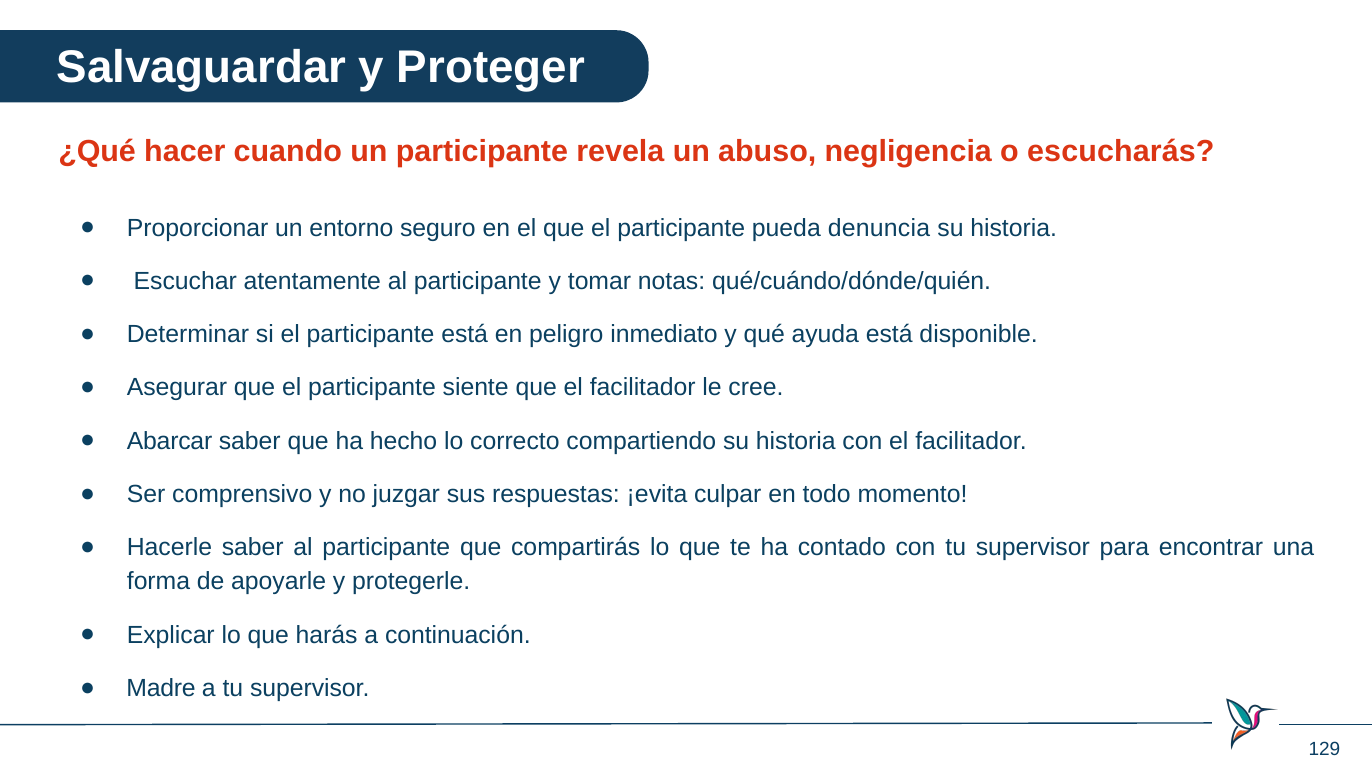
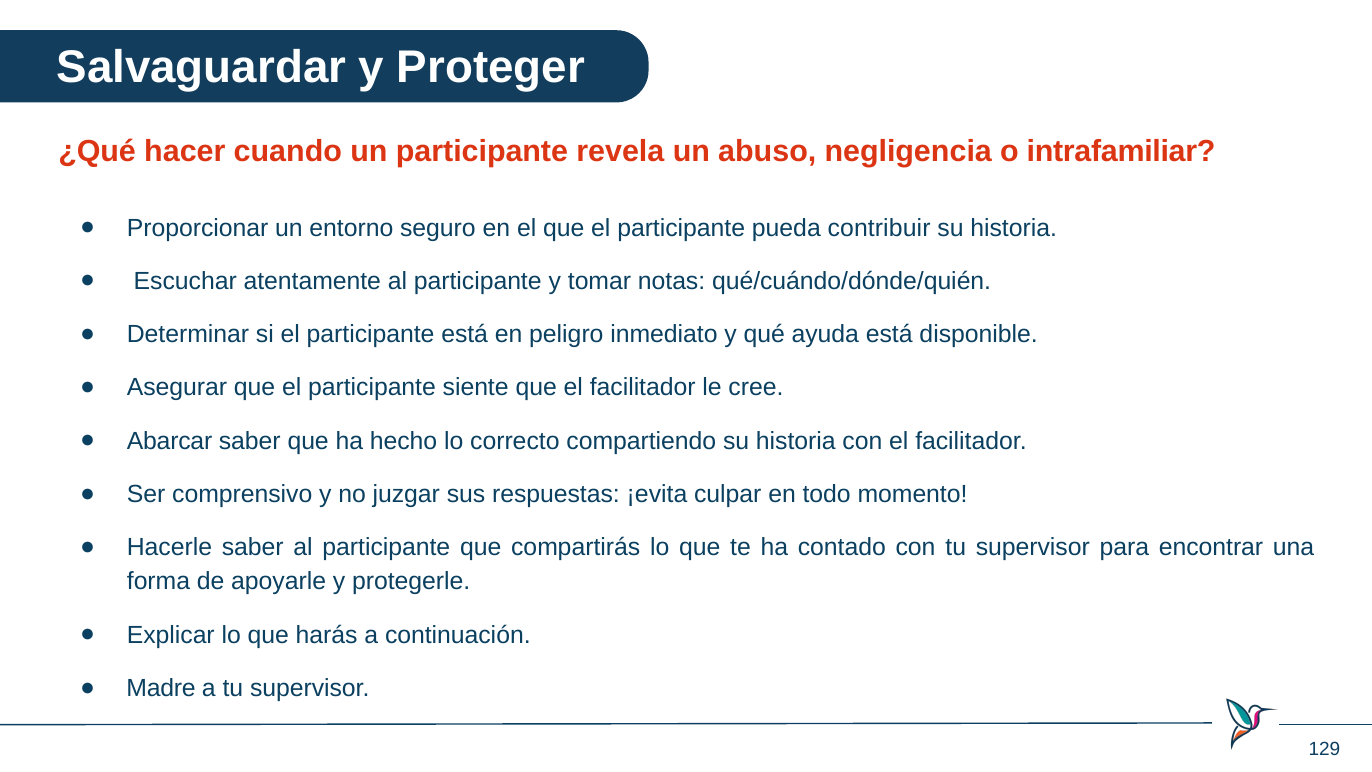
escucharás: escucharás -> intrafamiliar (1121, 151)
denuncia: denuncia -> contribuir (879, 228)
